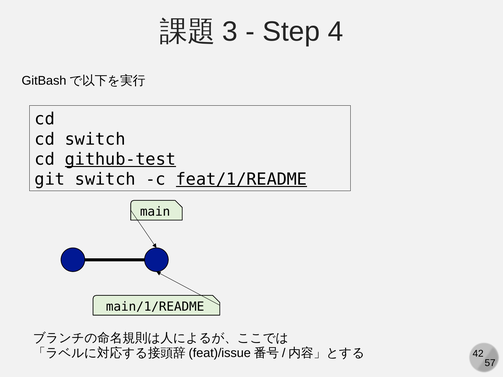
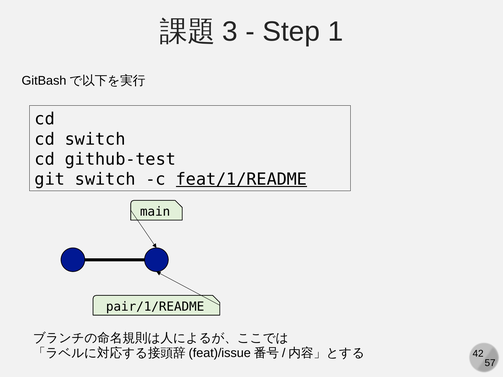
4: 4 -> 1 (335, 32)
github-test underline: present -> none (120, 159)
main/1/README: main/1/README -> pair/1/README (155, 307)
